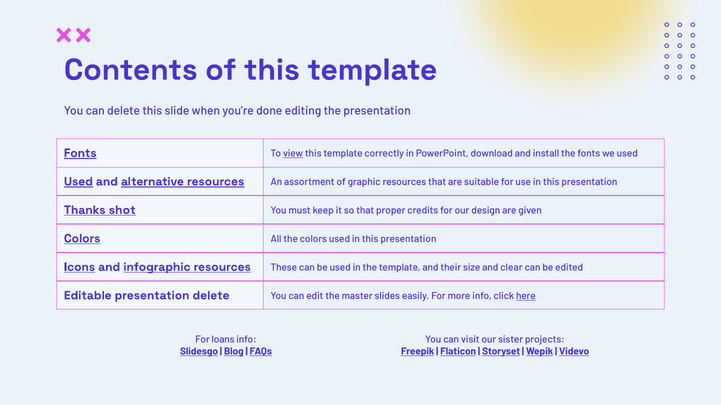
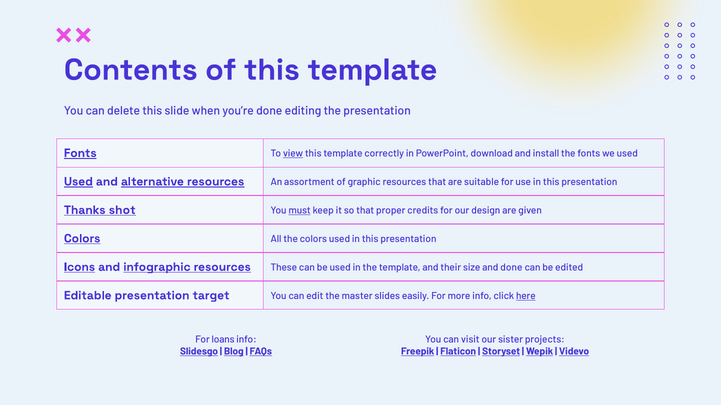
must underline: none -> present (300, 211)
and clear: clear -> done (511, 268)
presentation delete: delete -> target (211, 296)
